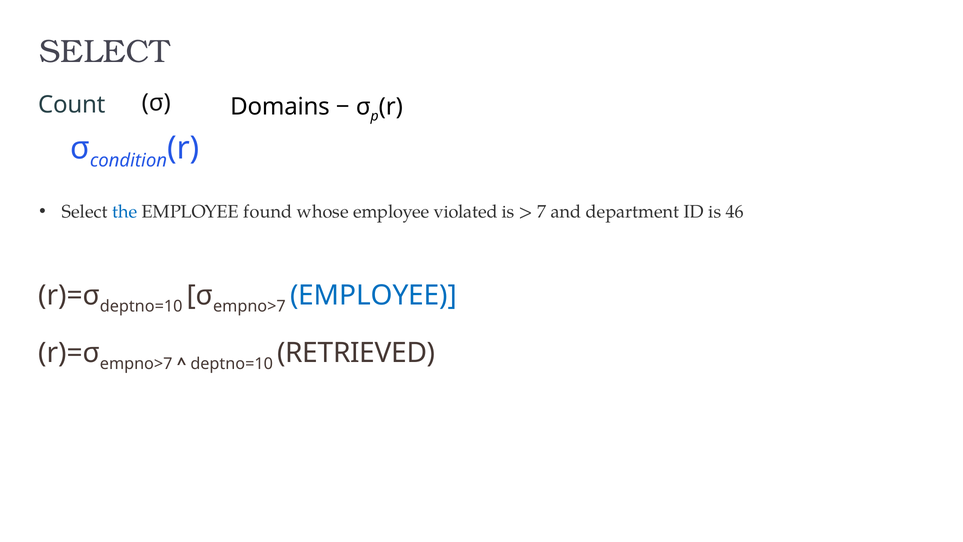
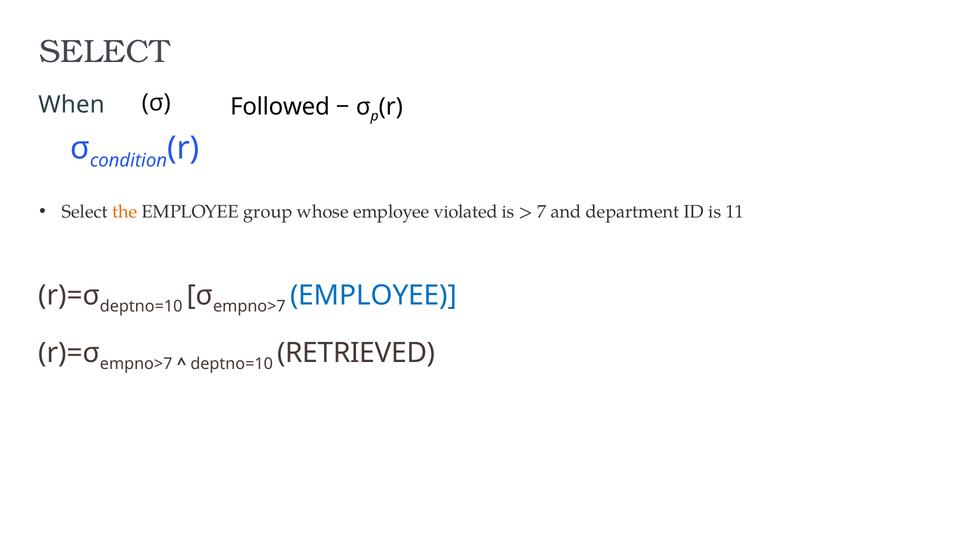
Count: Count -> When (72, 105)
Domains: Domains -> Followed (280, 107)
the colour: blue -> orange (125, 212)
found: found -> group (268, 212)
46: 46 -> 11 (735, 212)
